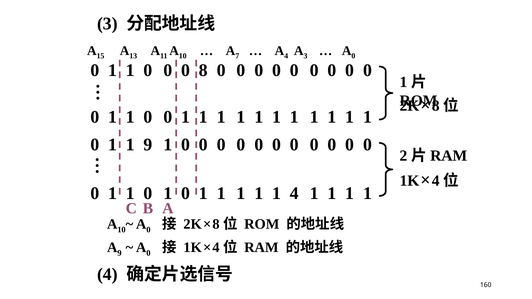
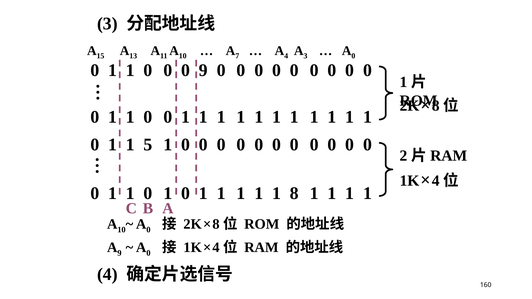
0 8: 8 -> 9 (203, 70)
1 9: 9 -> 5 (148, 145)
1 4: 4 -> 8 (294, 193)
